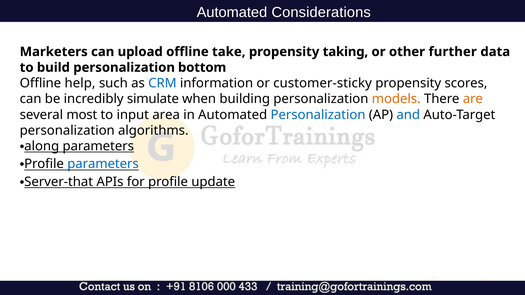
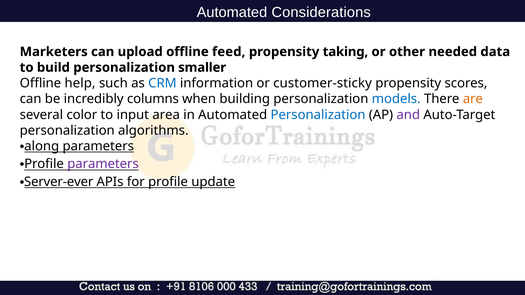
take: take -> feed (229, 52)
further: further -> needed (453, 52)
bottom: bottom -> smaller (202, 68)
simulate: simulate -> columns (153, 99)
models colour: orange -> blue (396, 99)
most: most -> color (82, 115)
and colour: blue -> purple (408, 115)
parameters colour: blue -> purple (103, 164)
Server-that: Server-that -> Server-ever (59, 182)
